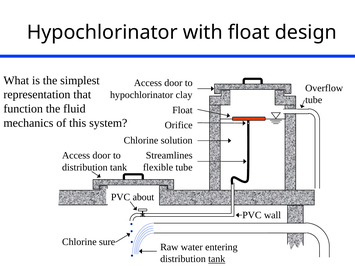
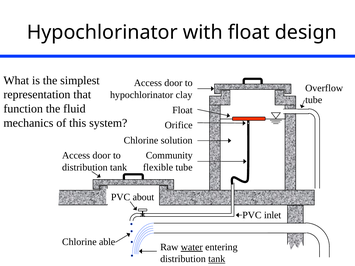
Streamlines: Streamlines -> Community (169, 156)
wall: wall -> inlet (273, 215)
sure: sure -> able (107, 242)
water underline: none -> present (192, 247)
